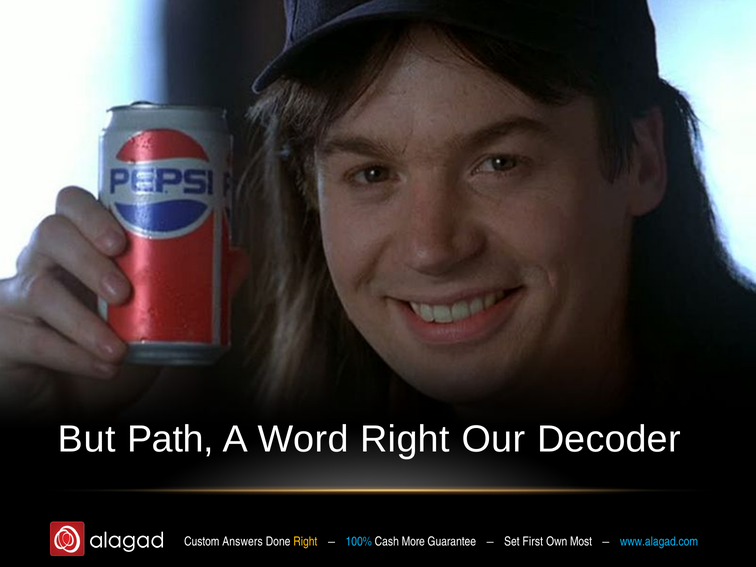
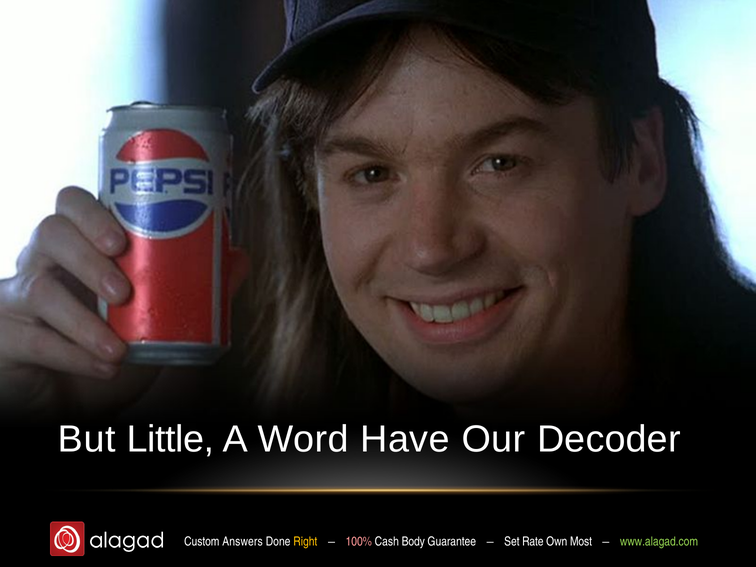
Path: Path -> Little (170, 439)
Word Right: Right -> Have (405, 439)
100% colour: light blue -> pink (359, 541)
More: More -> Body (413, 541)
First: First -> Rate (533, 541)
www.alagad.com colour: light blue -> light green (659, 541)
